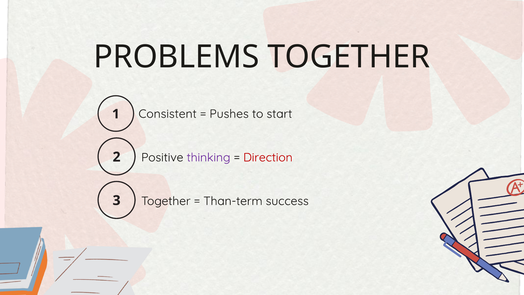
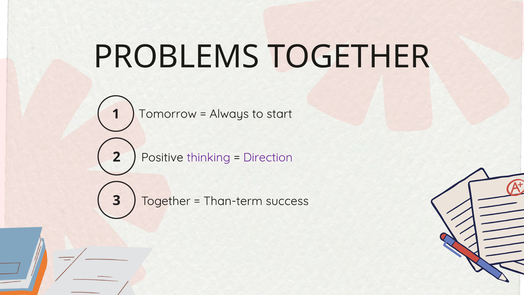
Consistent: Consistent -> Tomorrow (168, 114)
Pushes: Pushes -> Always (229, 114)
Direction colour: red -> purple (268, 157)
